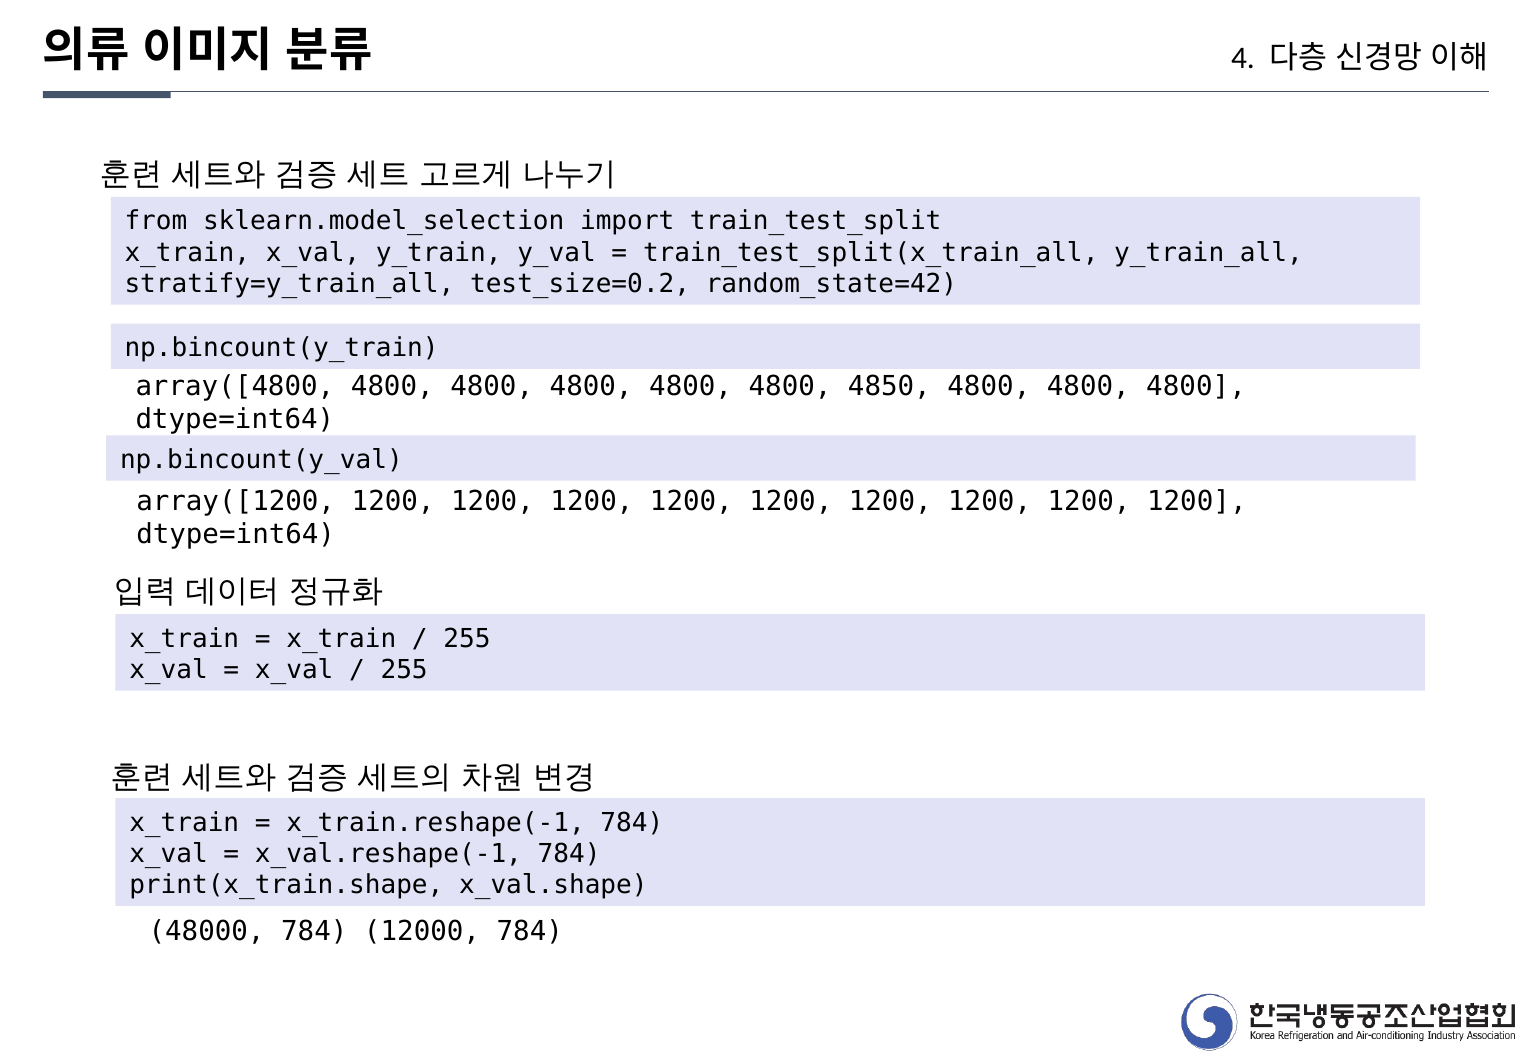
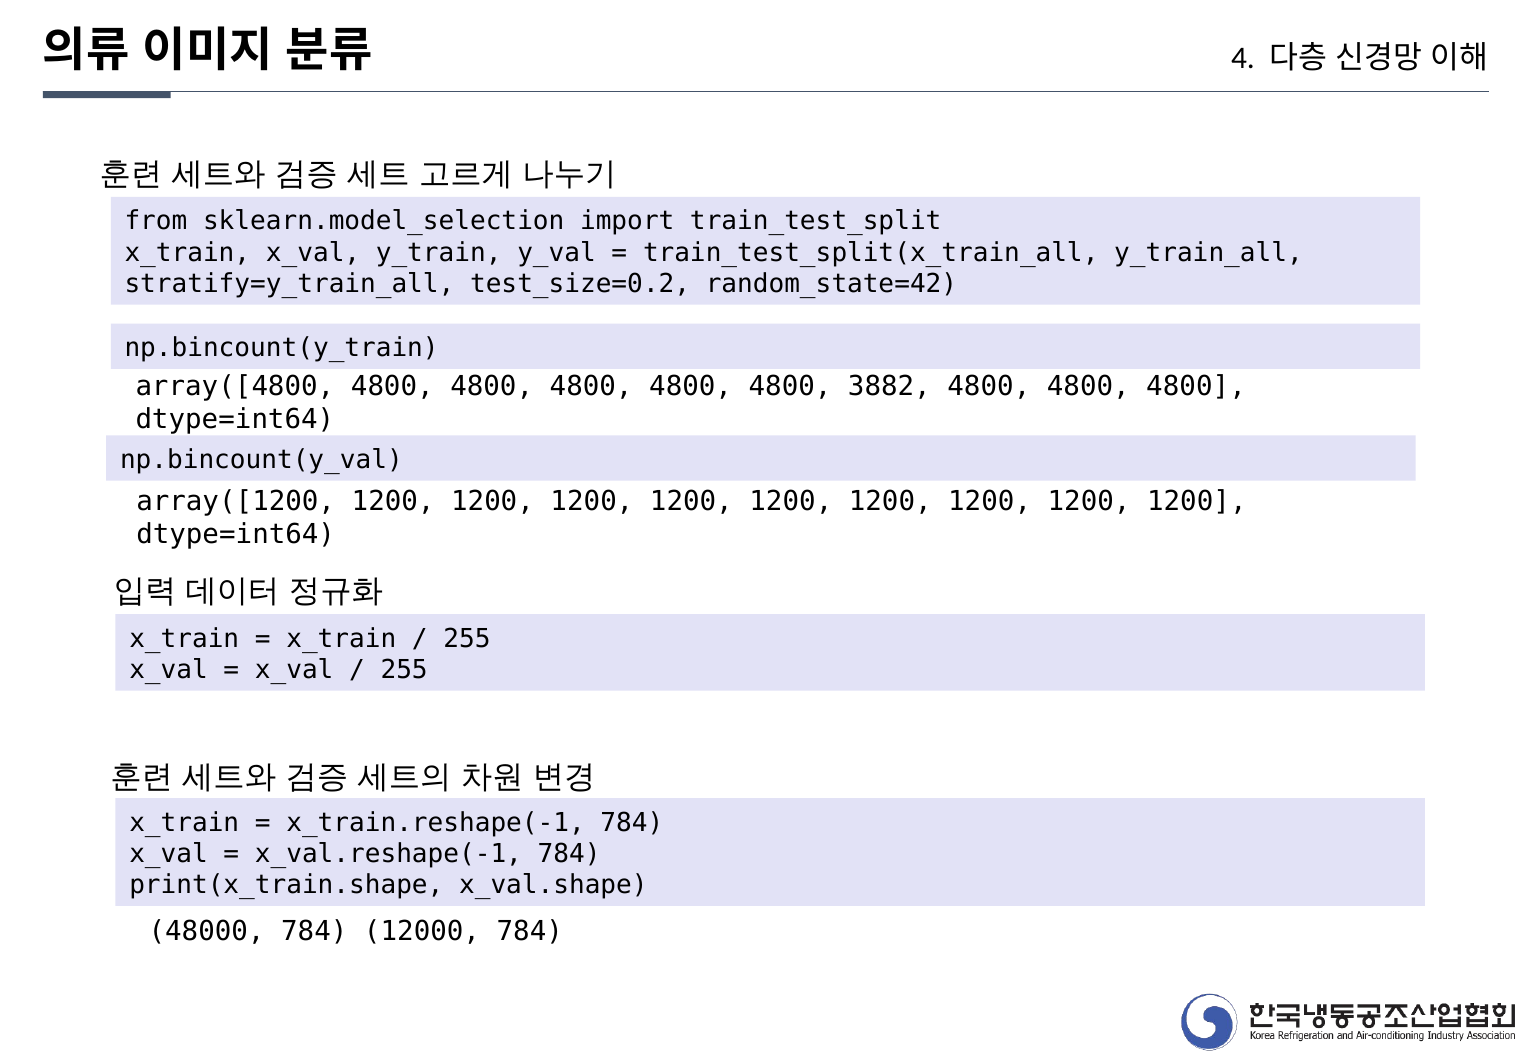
4850: 4850 -> 3882 (889, 386)
